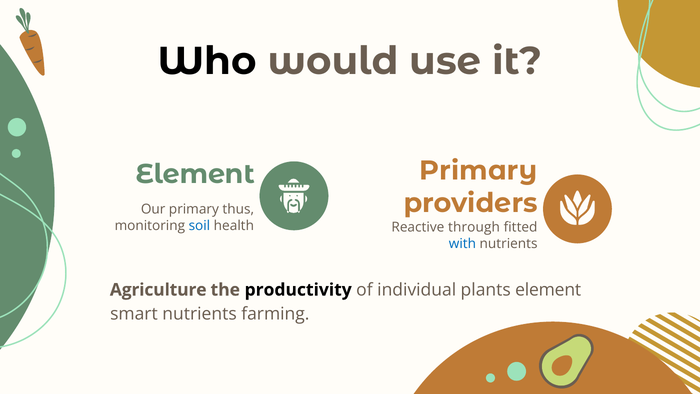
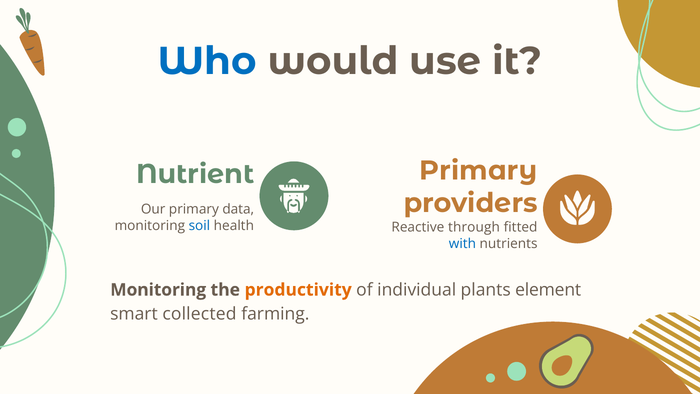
Who colour: black -> blue (207, 61)
Element: Element -> Nutrient (195, 174)
thus: thus -> data (238, 209)
Agriculture: Agriculture -> Monitoring (158, 290)
productivity colour: black -> orange (298, 290)
smart nutrients: nutrients -> collected (199, 314)
